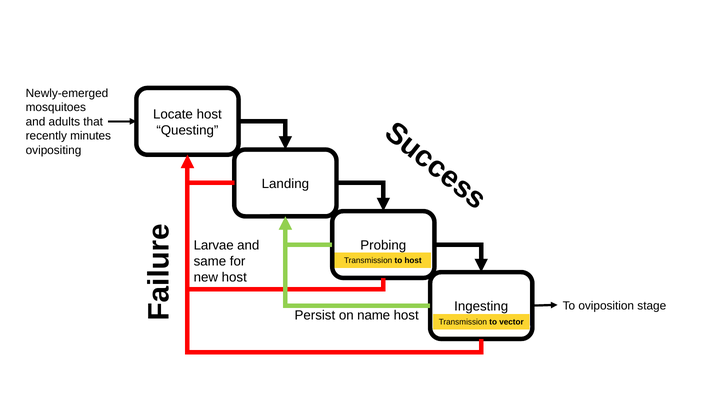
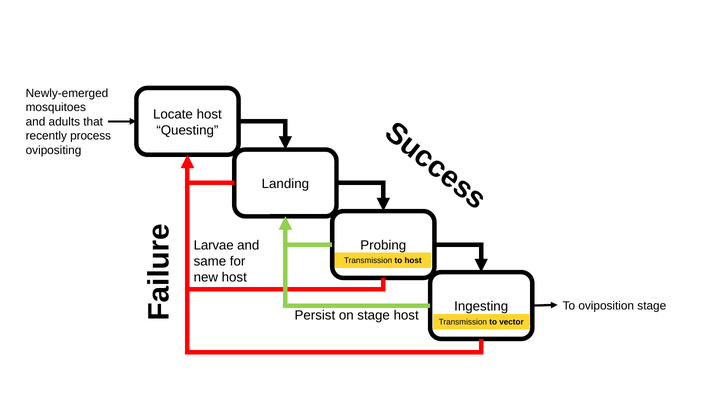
minutes: minutes -> process (91, 136)
on name: name -> stage (374, 315)
